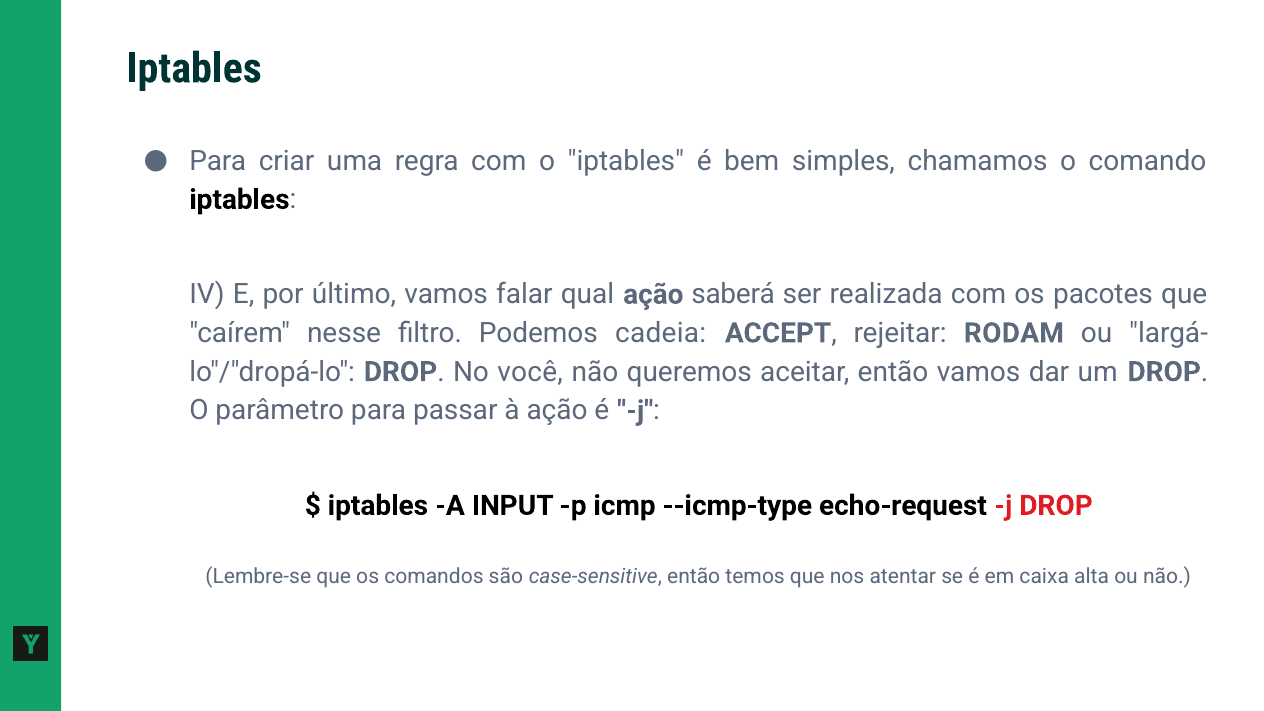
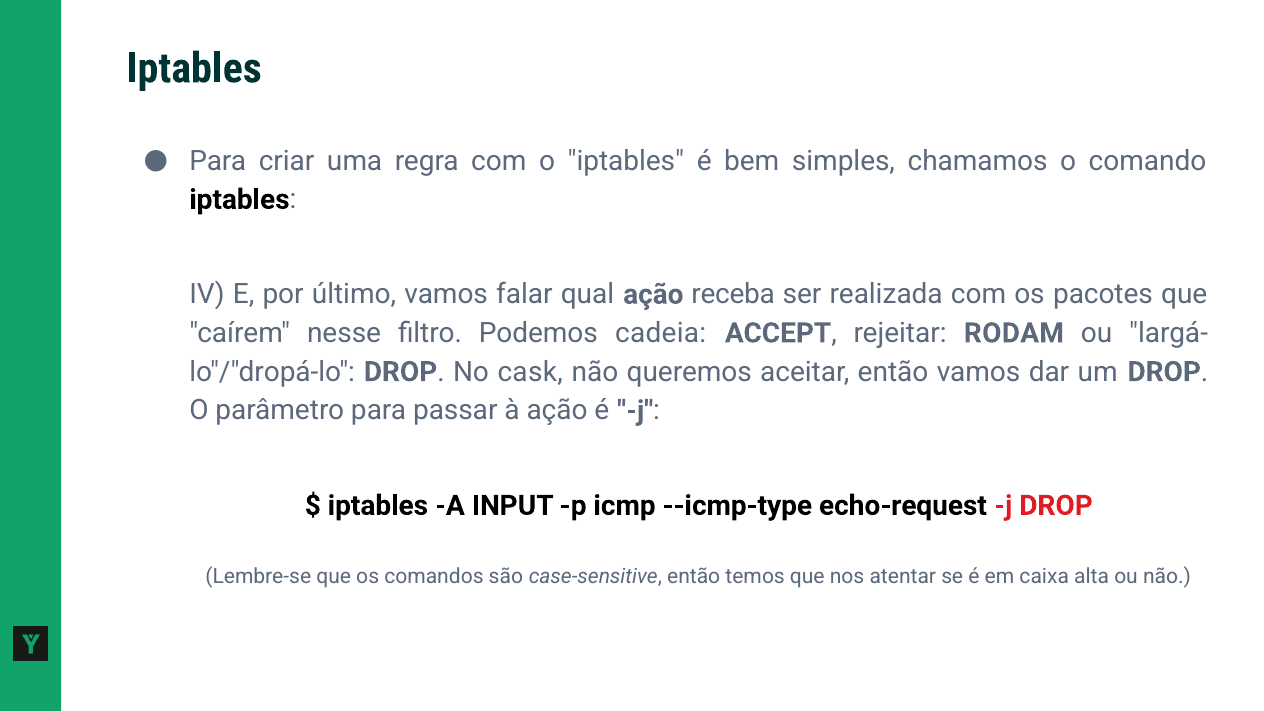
saberá: saberá -> receba (733, 294)
você: você -> cask (530, 372)
